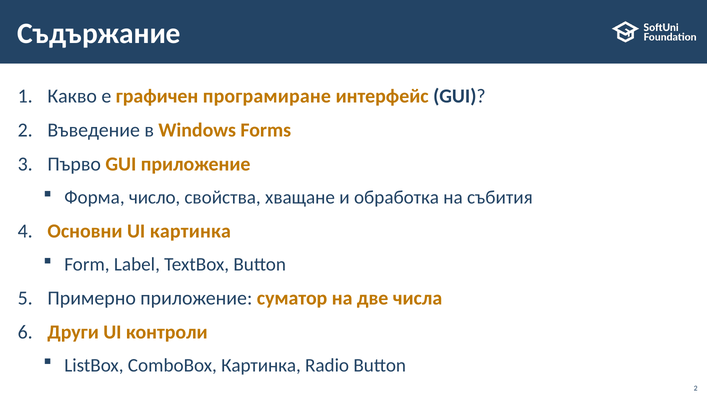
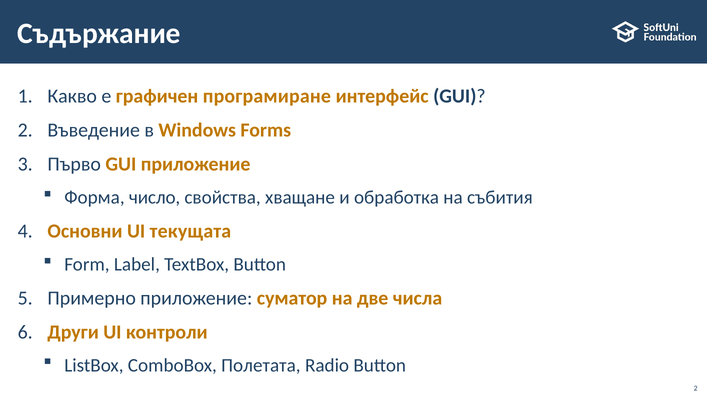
UI картинка: картинка -> текущата (190, 231)
ComboBox Картинка: Картинка -> Полетата (261, 365)
